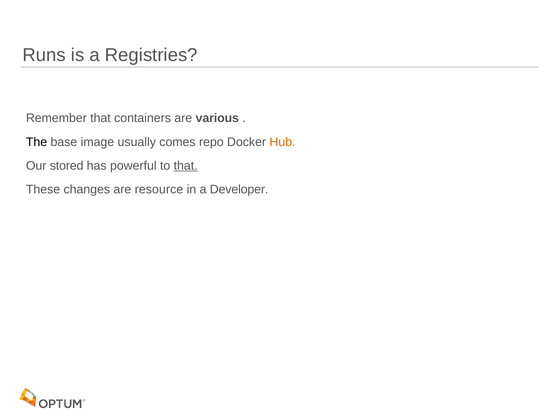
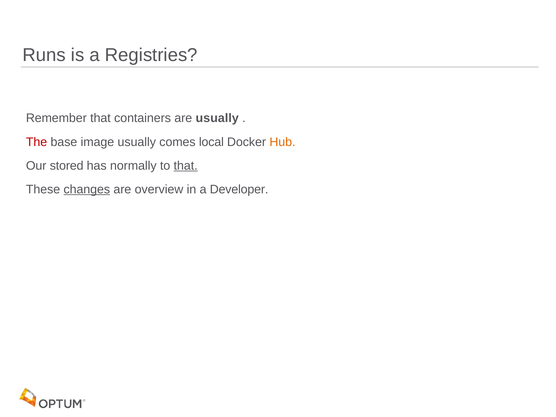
are various: various -> usually (217, 118)
The colour: black -> red (37, 142)
repo: repo -> local (211, 142)
powerful: powerful -> normally (133, 166)
changes underline: none -> present (87, 189)
resource: resource -> overview (159, 189)
